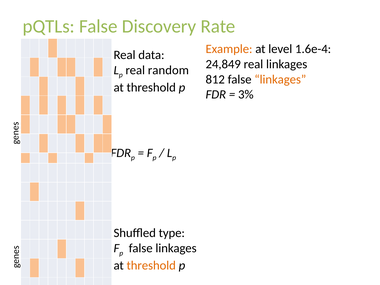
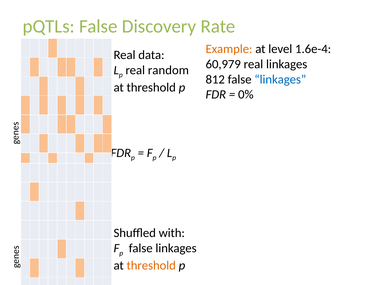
24,849: 24,849 -> 60,979 (223, 64)
linkages colour: orange -> blue (280, 79)
3%: 3% -> 0% (246, 95)
type: type -> with (172, 233)
